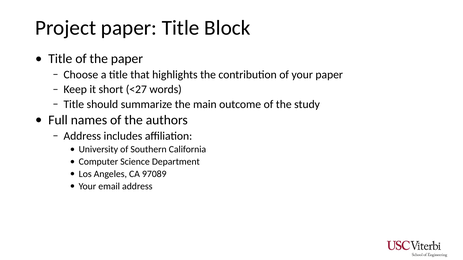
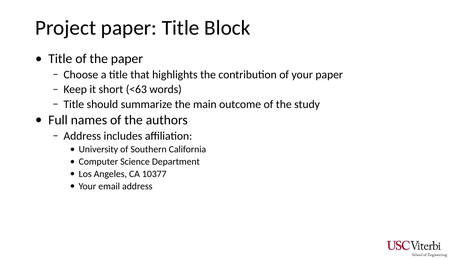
<27: <27 -> <63 (136, 90)
97089: 97089 -> 10377 (154, 174)
